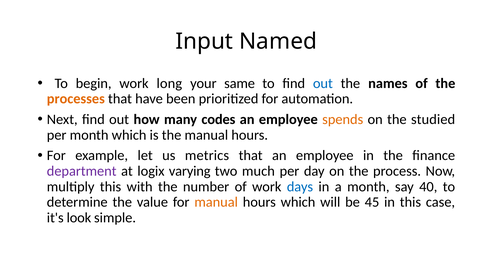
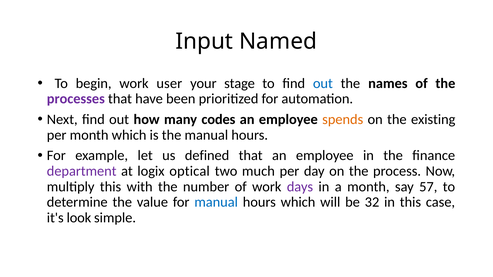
long: long -> user (169, 83)
same: same -> stage (240, 83)
processes colour: orange -> purple (76, 99)
studied: studied -> existing (433, 120)
metrics: metrics -> defined (207, 156)
varying: varying -> optical (190, 171)
days colour: blue -> purple (300, 187)
40: 40 -> 57 (428, 187)
manual colour: orange -> blue (216, 202)
45: 45 -> 32 (372, 202)
